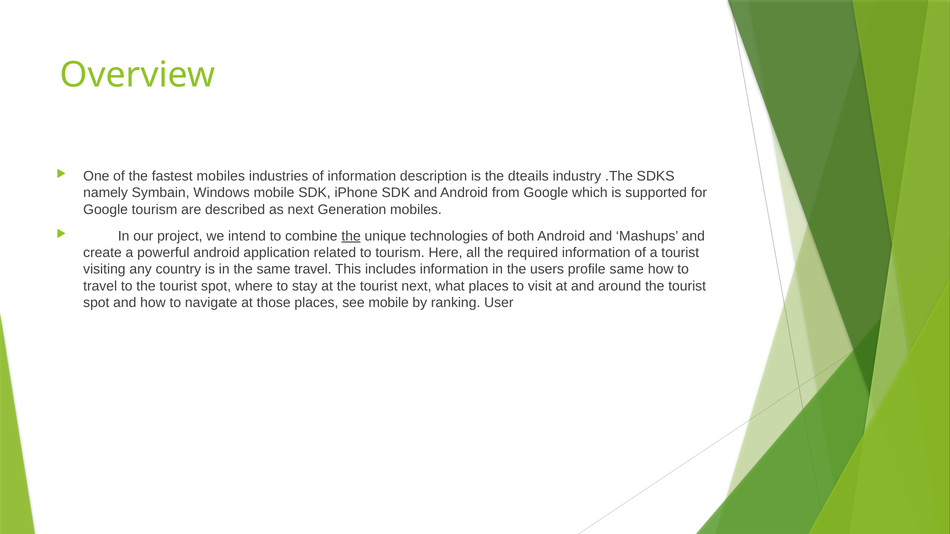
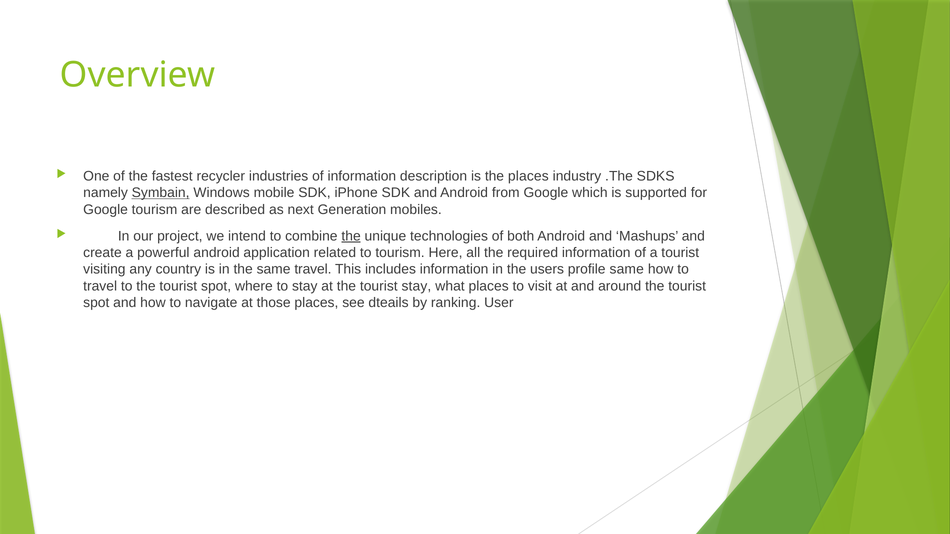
fastest mobiles: mobiles -> recycler (221, 176)
the dteails: dteails -> places (528, 176)
Symbain underline: none -> present (161, 193)
tourist next: next -> stay (416, 286)
see mobile: mobile -> dteails (389, 303)
